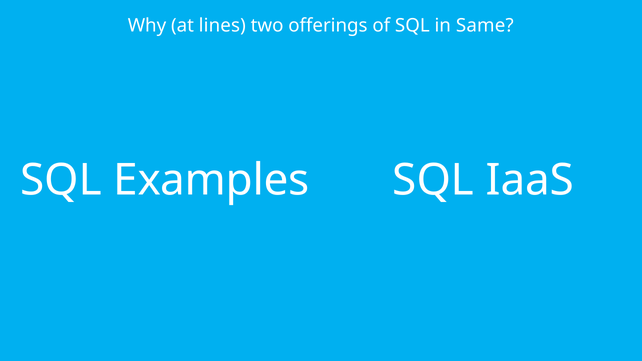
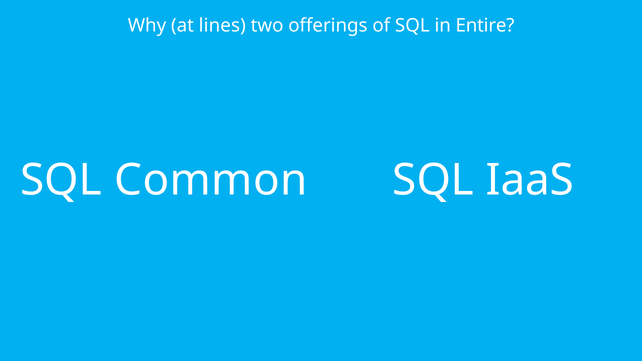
Same: Same -> Entire (485, 25)
Examples: Examples -> Common (211, 180)
